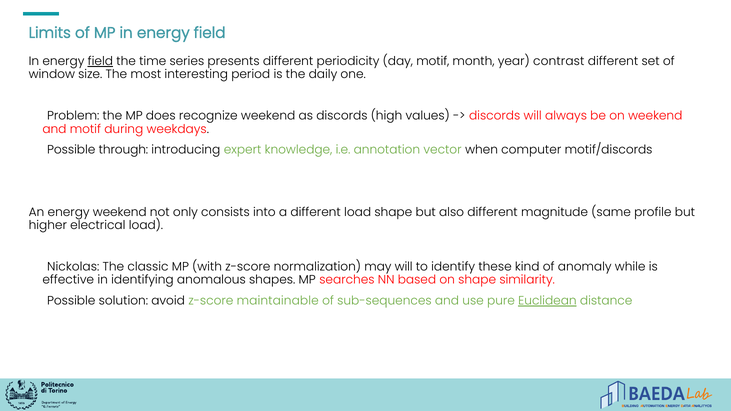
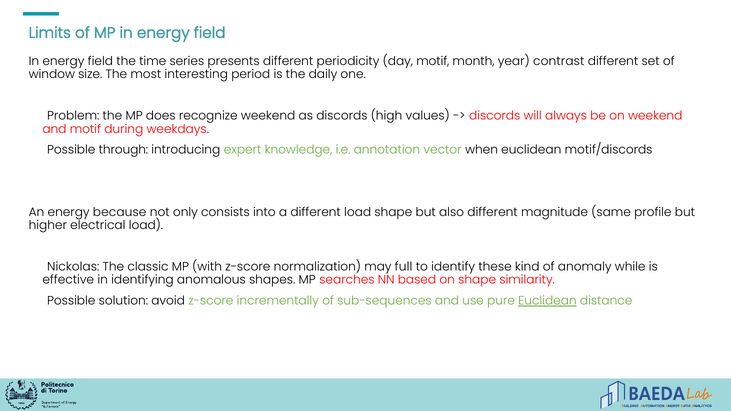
field underline: present -> none (100, 61)
when computer: computer -> euclidean (531, 150)
energy weekend: weekend -> because (120, 212)
may will: will -> full (404, 267)
maintainable: maintainable -> incrementally (278, 301)
